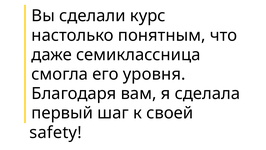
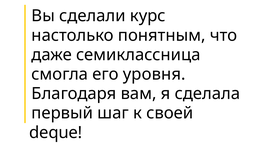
safety: safety -> deque (56, 132)
